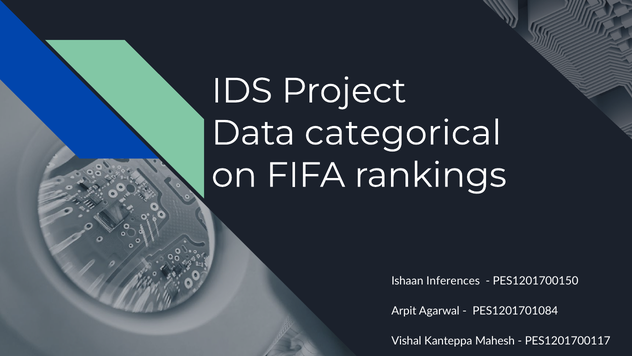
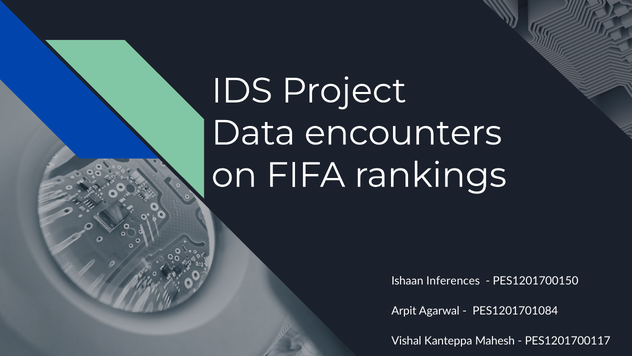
categorical: categorical -> encounters (403, 133)
